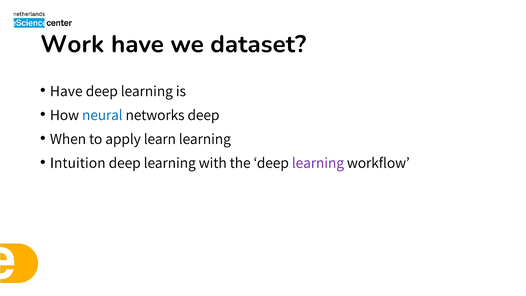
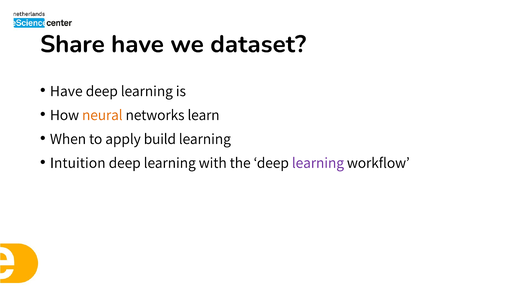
Work: Work -> Share (72, 44)
neural colour: blue -> orange (102, 115)
networks deep: deep -> learn (204, 115)
learn: learn -> build (160, 139)
